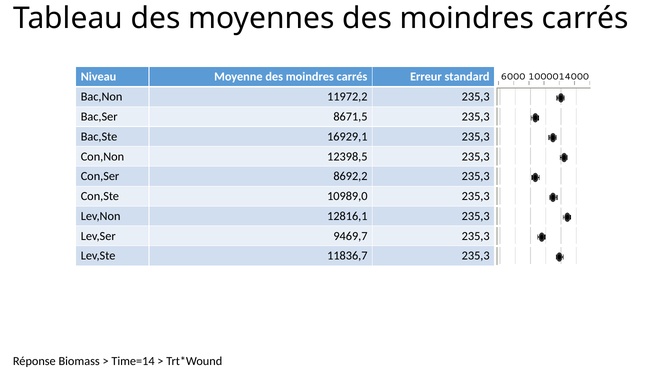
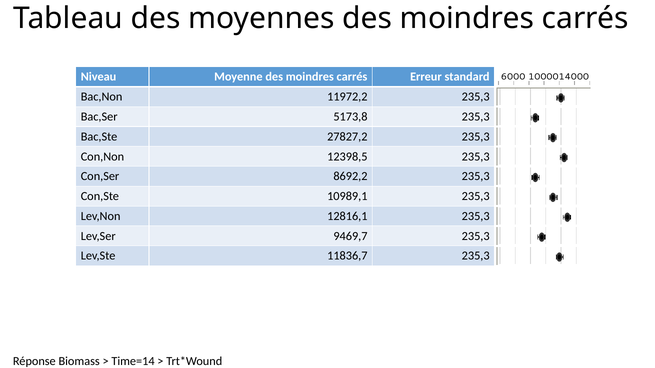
8671,5: 8671,5 -> 5173,8 (350, 117)
16929,1: 16929,1 -> 27827,2 (347, 137)
10989,0: 10989,0 -> 10989,1 (347, 196)
